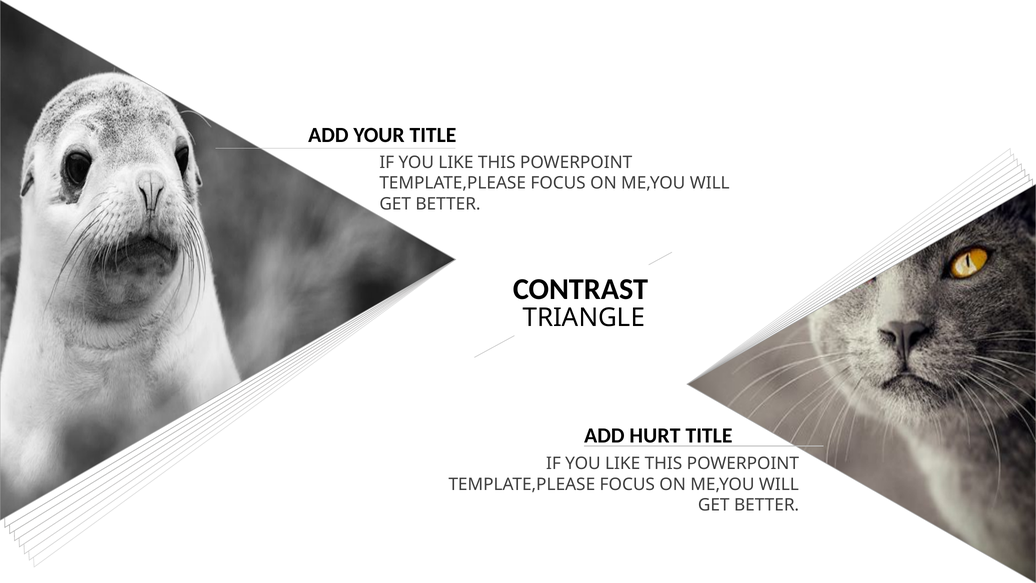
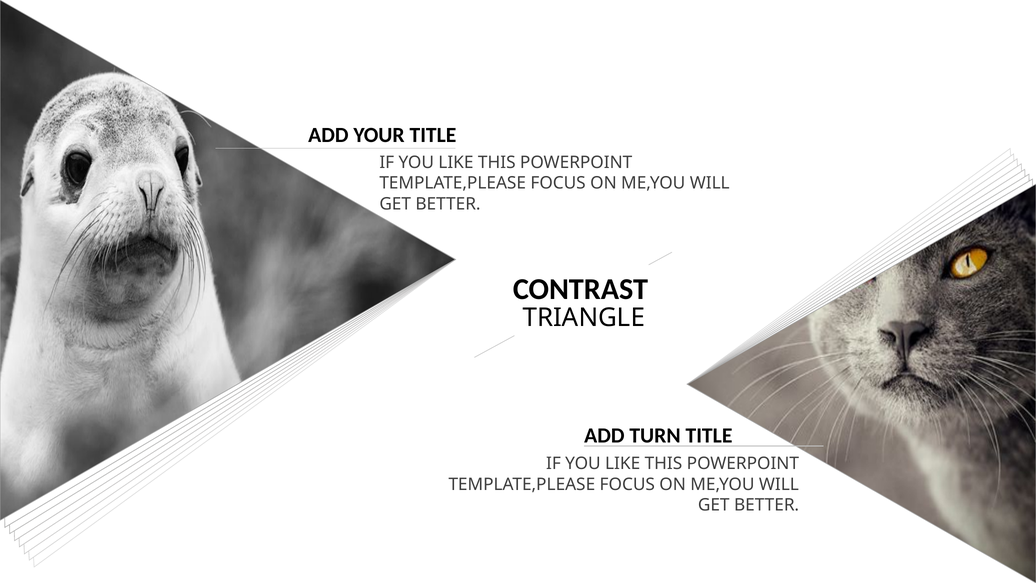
HURT: HURT -> TURN (655, 435)
